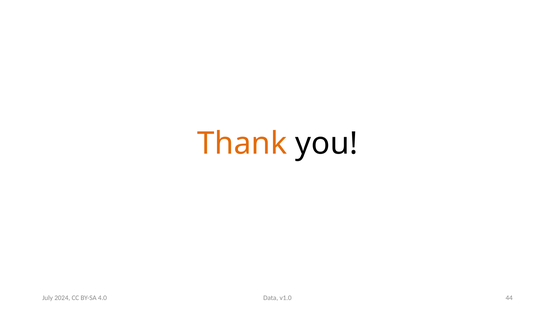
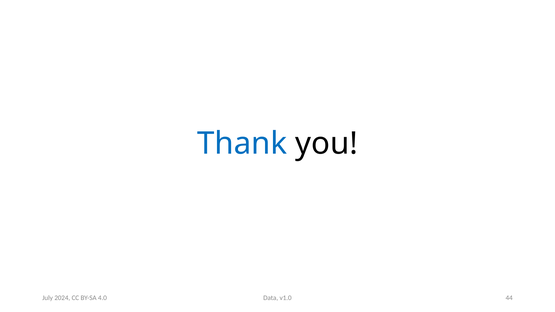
Thank colour: orange -> blue (242, 144)
